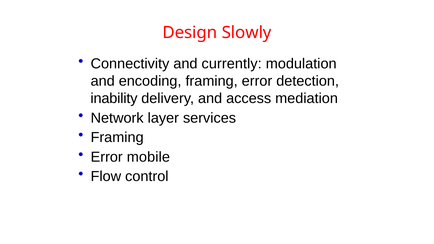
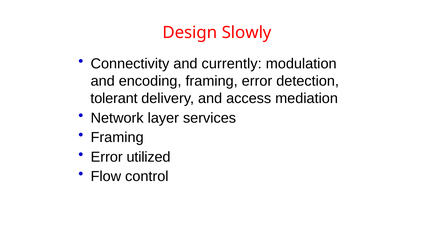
inability: inability -> tolerant (114, 98)
mobile: mobile -> utilized (149, 157)
